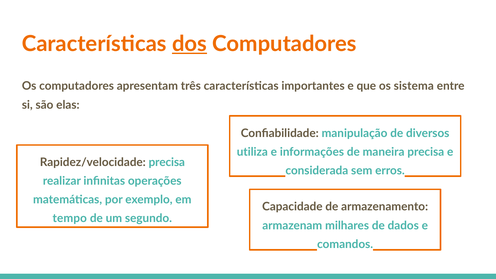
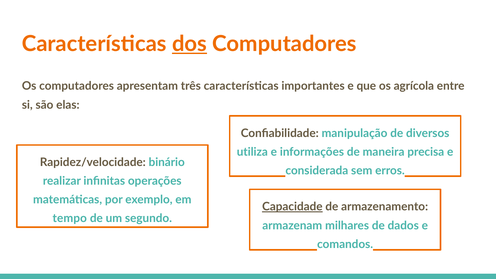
sistema: sistema -> agrícola (414, 86)
Rapidez/velocidade precisa: precisa -> binário (167, 162)
Capacidade underline: none -> present (292, 207)
